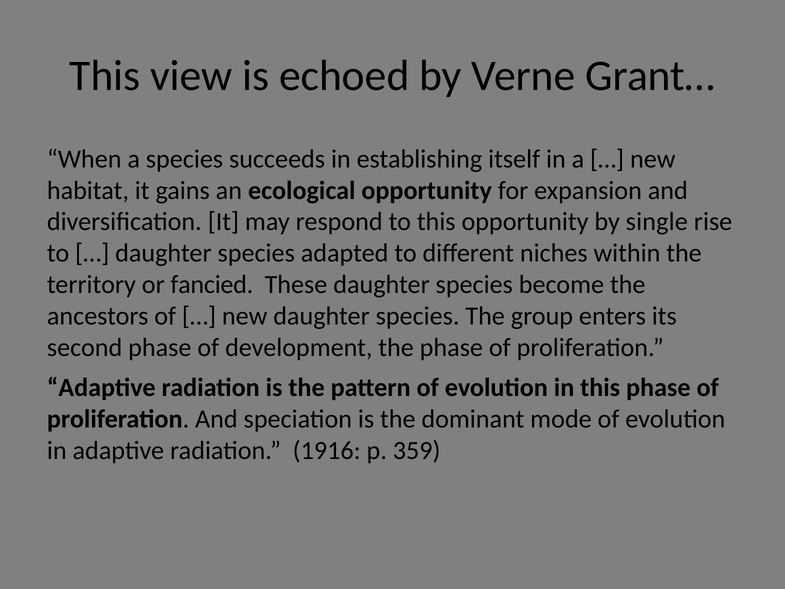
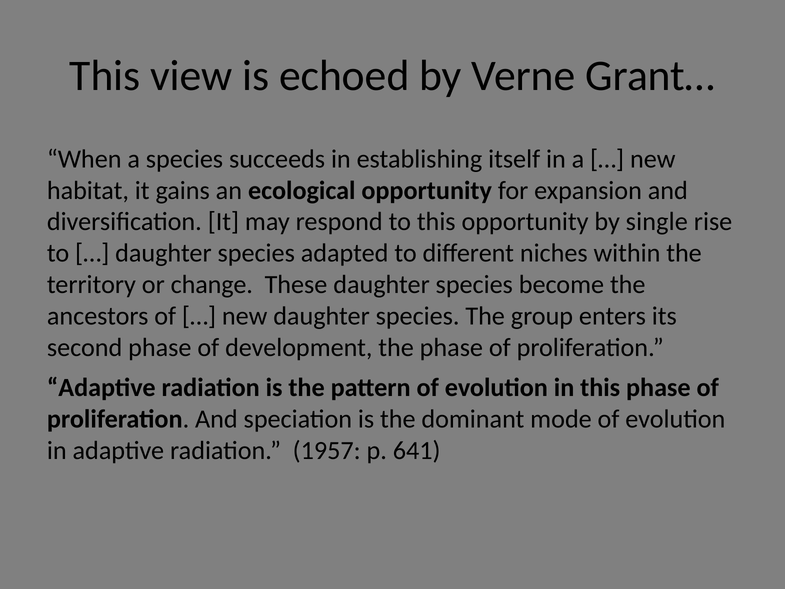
fancied: fancied -> change (212, 285)
1916: 1916 -> 1957 (327, 450)
359: 359 -> 641 (417, 450)
